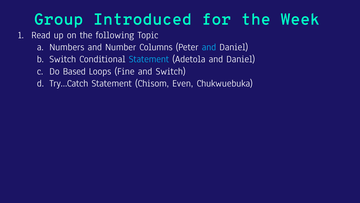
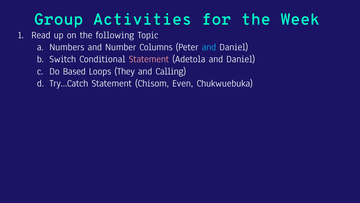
Introduced: Introduced -> Activities (142, 19)
Statement colour: light blue -> pink (149, 59)
Fine: Fine -> They (125, 71)
and Switch: Switch -> Calling (171, 71)
